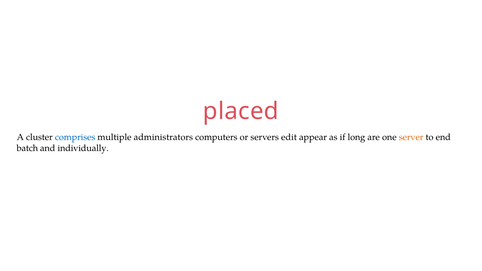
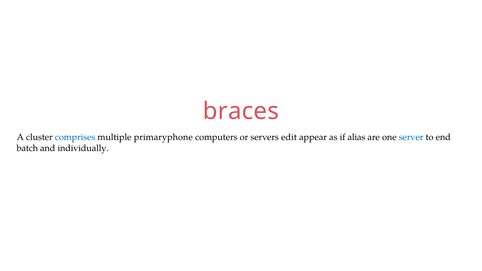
placed: placed -> braces (241, 111)
administrators: administrators -> primaryphone (163, 137)
long: long -> alias (356, 137)
server colour: orange -> blue (411, 137)
